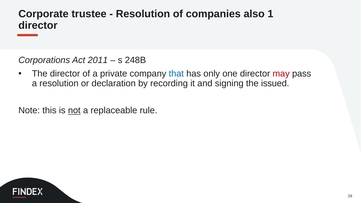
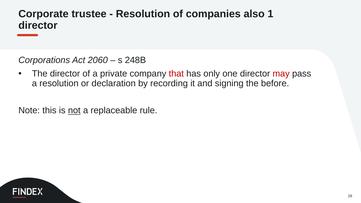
2011: 2011 -> 2060 (98, 60)
that colour: blue -> red (176, 74)
issued: issued -> before (275, 83)
